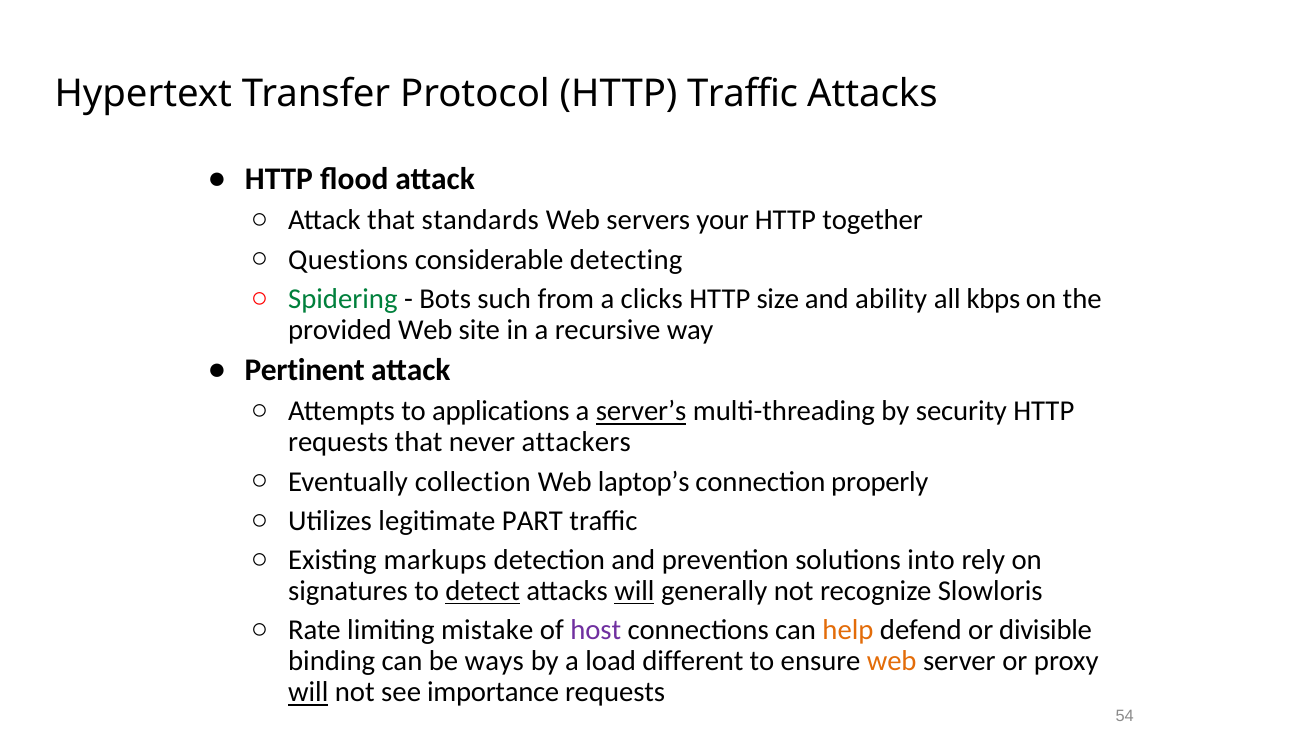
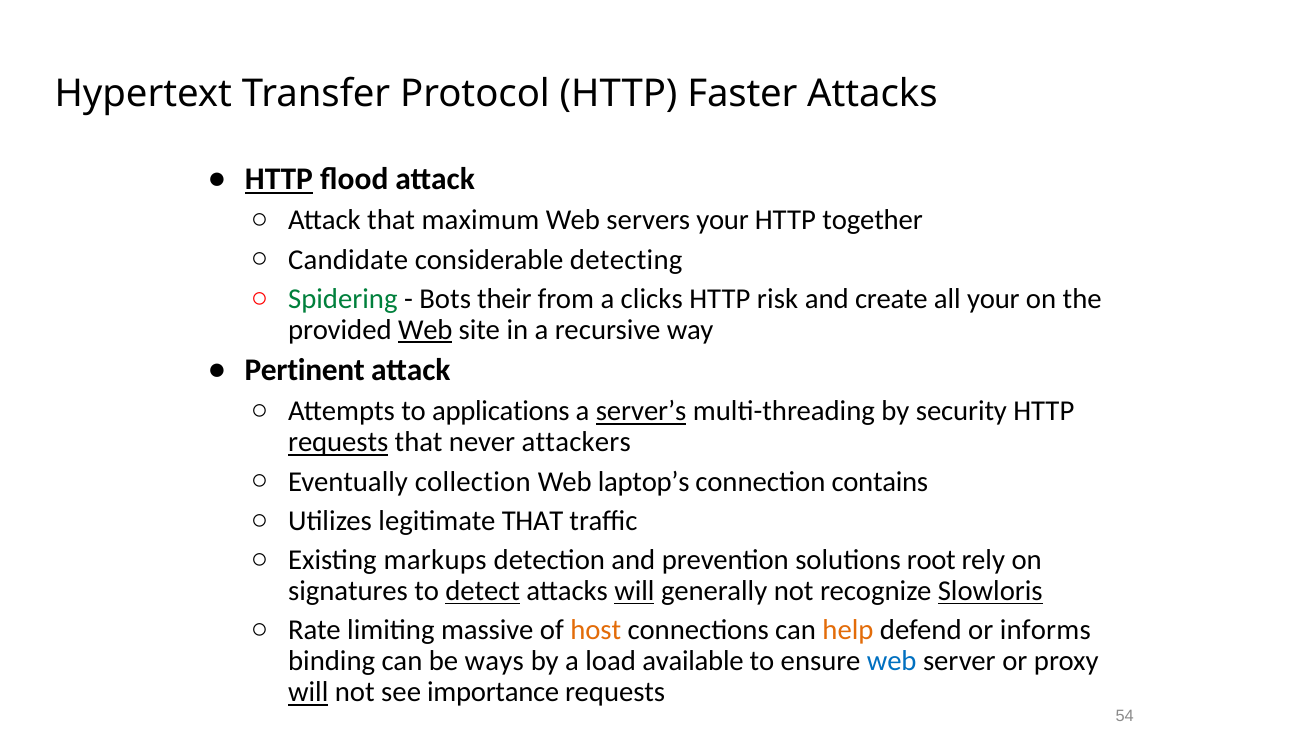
HTTP Traffic: Traffic -> Faster (742, 94)
HTTP underline: none -> present (279, 180)
standards: standards -> maximum (480, 220)
Questions: Questions -> Candidate (348, 260)
such: such -> their (504, 299)
size: size -> risk (778, 299)
ability: ability -> create (891, 299)
all kbps: kbps -> your (993, 299)
Web underline: none -> present (425, 330)
requests underline: none -> present (338, 442)
properly: properly -> contains (880, 482)
legitimate PART: PART -> THAT (533, 521)
into: into -> root (931, 560)
Slowloris underline: none -> present (990, 591)
mistake: mistake -> massive (487, 630)
host colour: purple -> orange (596, 630)
divisible: divisible -> informs (1045, 630)
different: different -> available (693, 662)
web colour: orange -> blue (892, 662)
